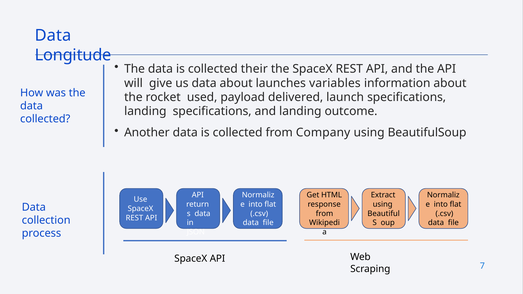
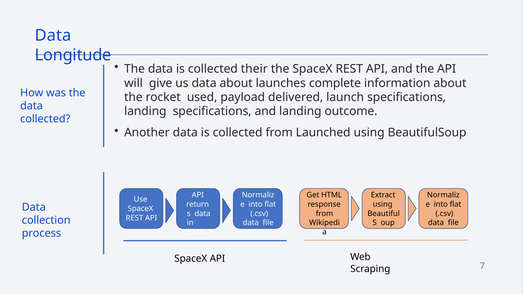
variables: variables -> complete (335, 83)
Company: Company -> Launched (323, 133)
